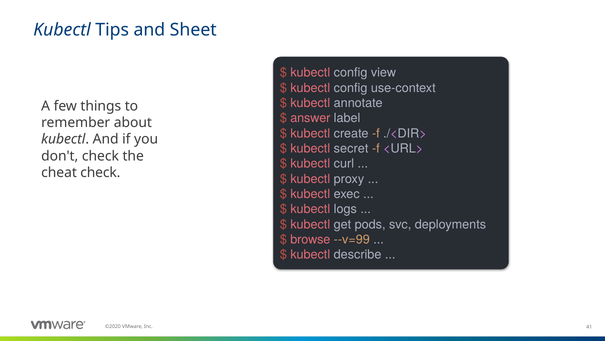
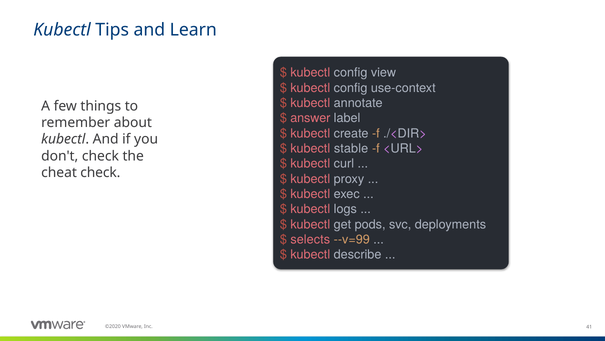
Sheet: Sheet -> Learn (193, 30)
secret: secret -> stable (351, 148)
browse: browse -> selects (310, 239)
